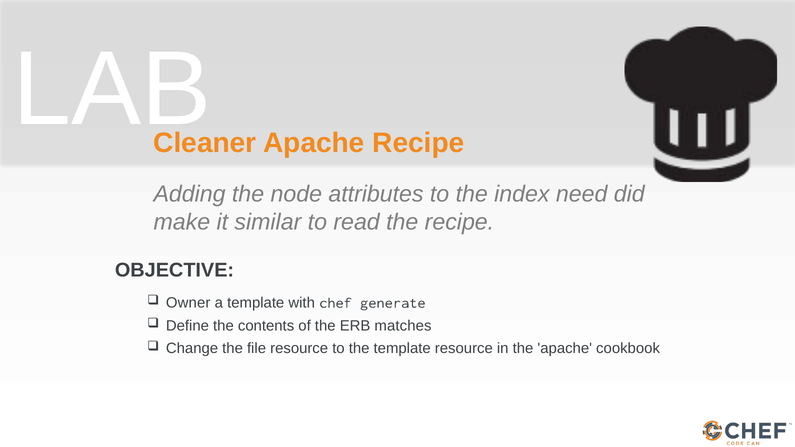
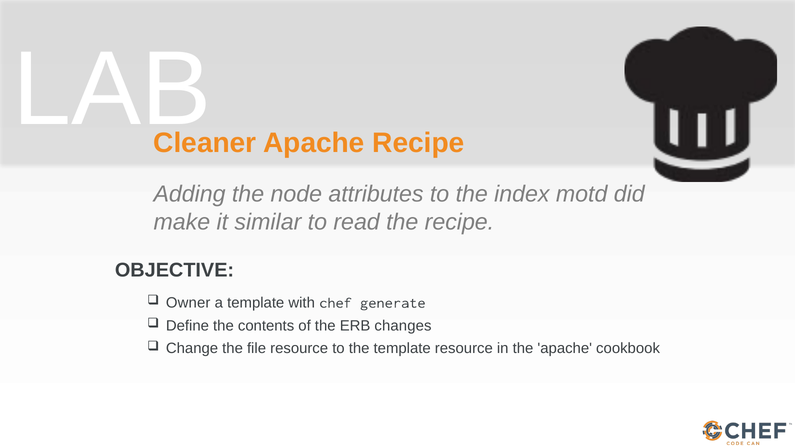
need: need -> motd (582, 194)
matches: matches -> changes (403, 326)
